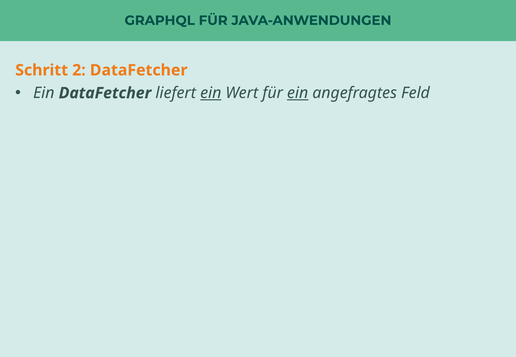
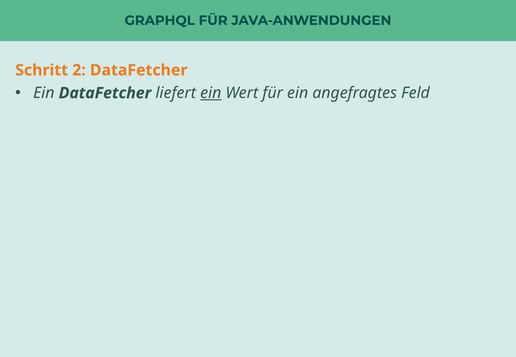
ein underline: present -> none (298, 93)
